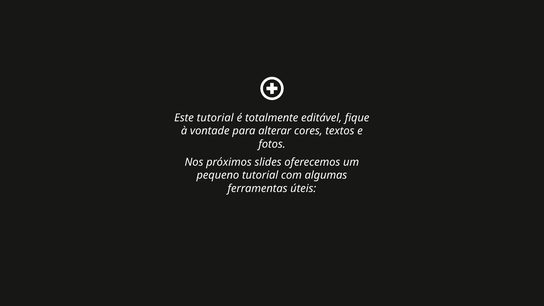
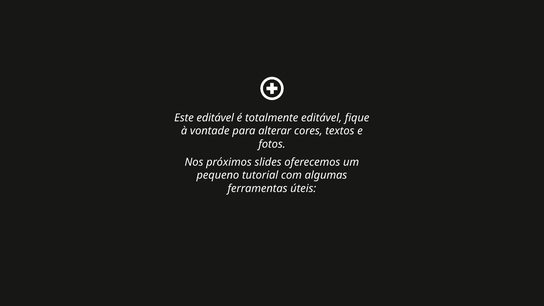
Este tutorial: tutorial -> editável (215, 118)
